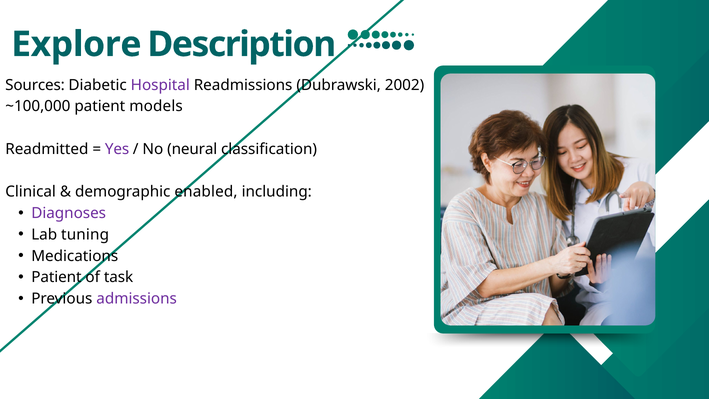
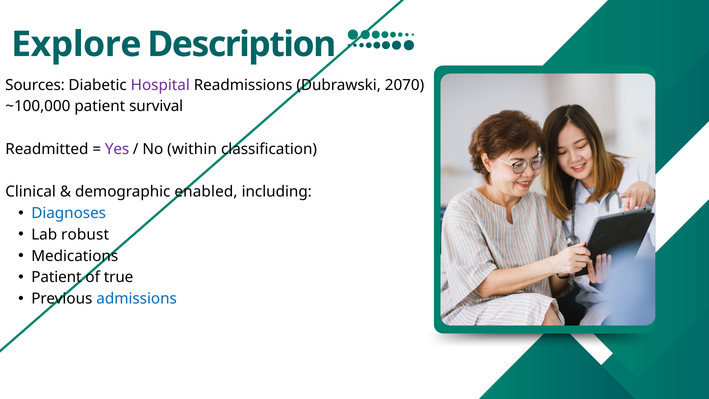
2002: 2002 -> 2070 (405, 85)
models: models -> survival (156, 106)
neural: neural -> within (192, 149)
Diagnoses colour: purple -> blue (69, 213)
tuning: tuning -> robust (85, 235)
task: task -> true (119, 277)
admissions colour: purple -> blue (137, 299)
